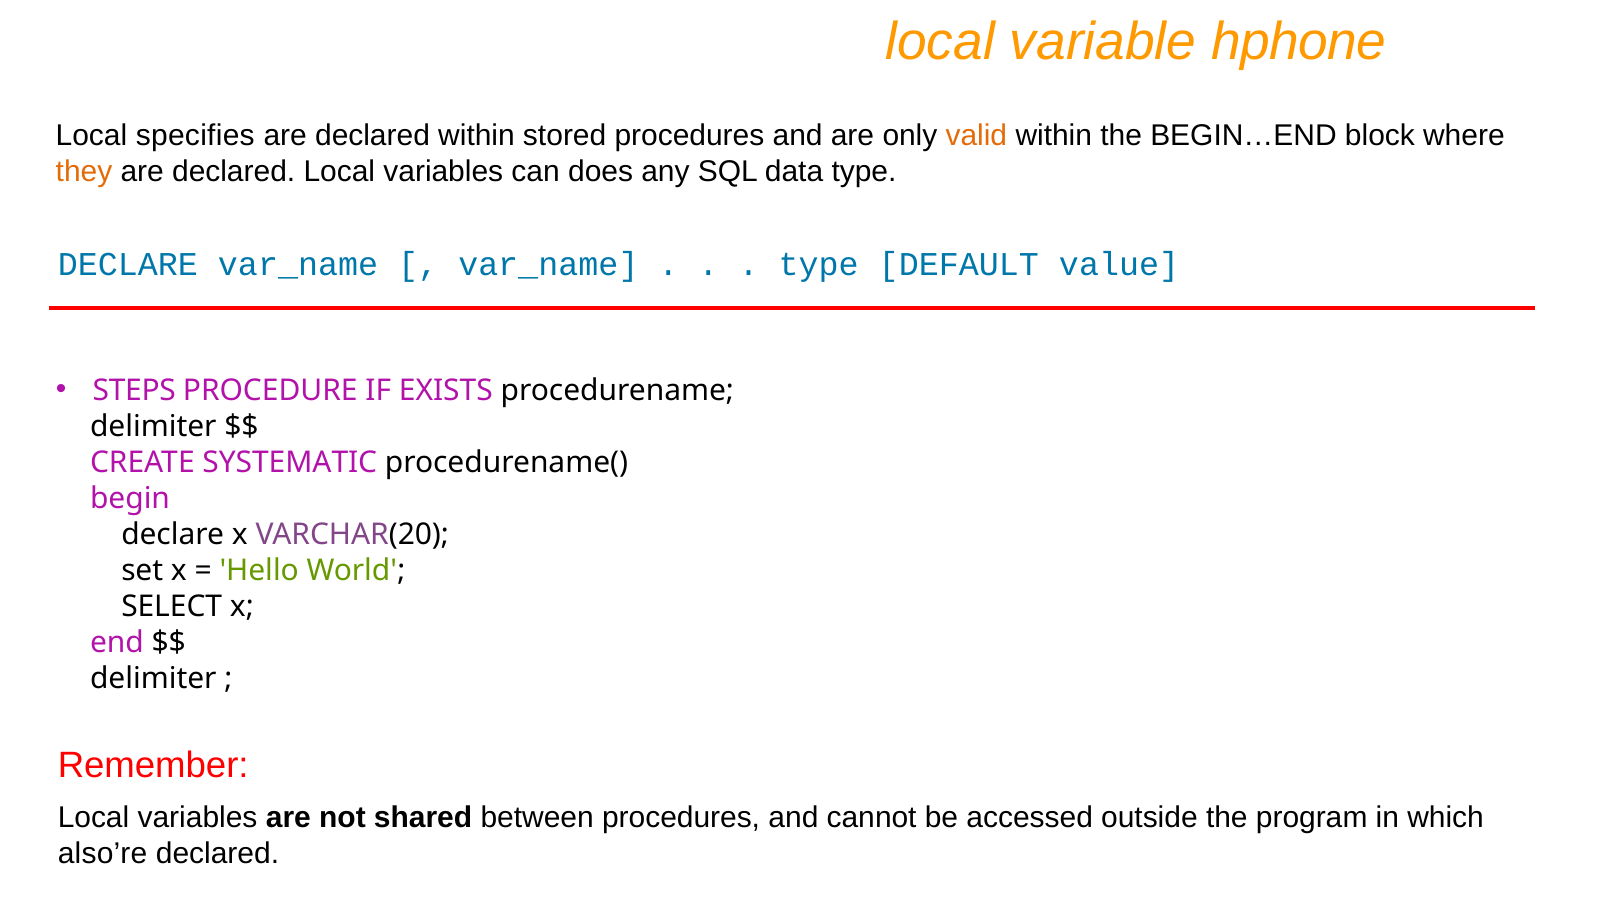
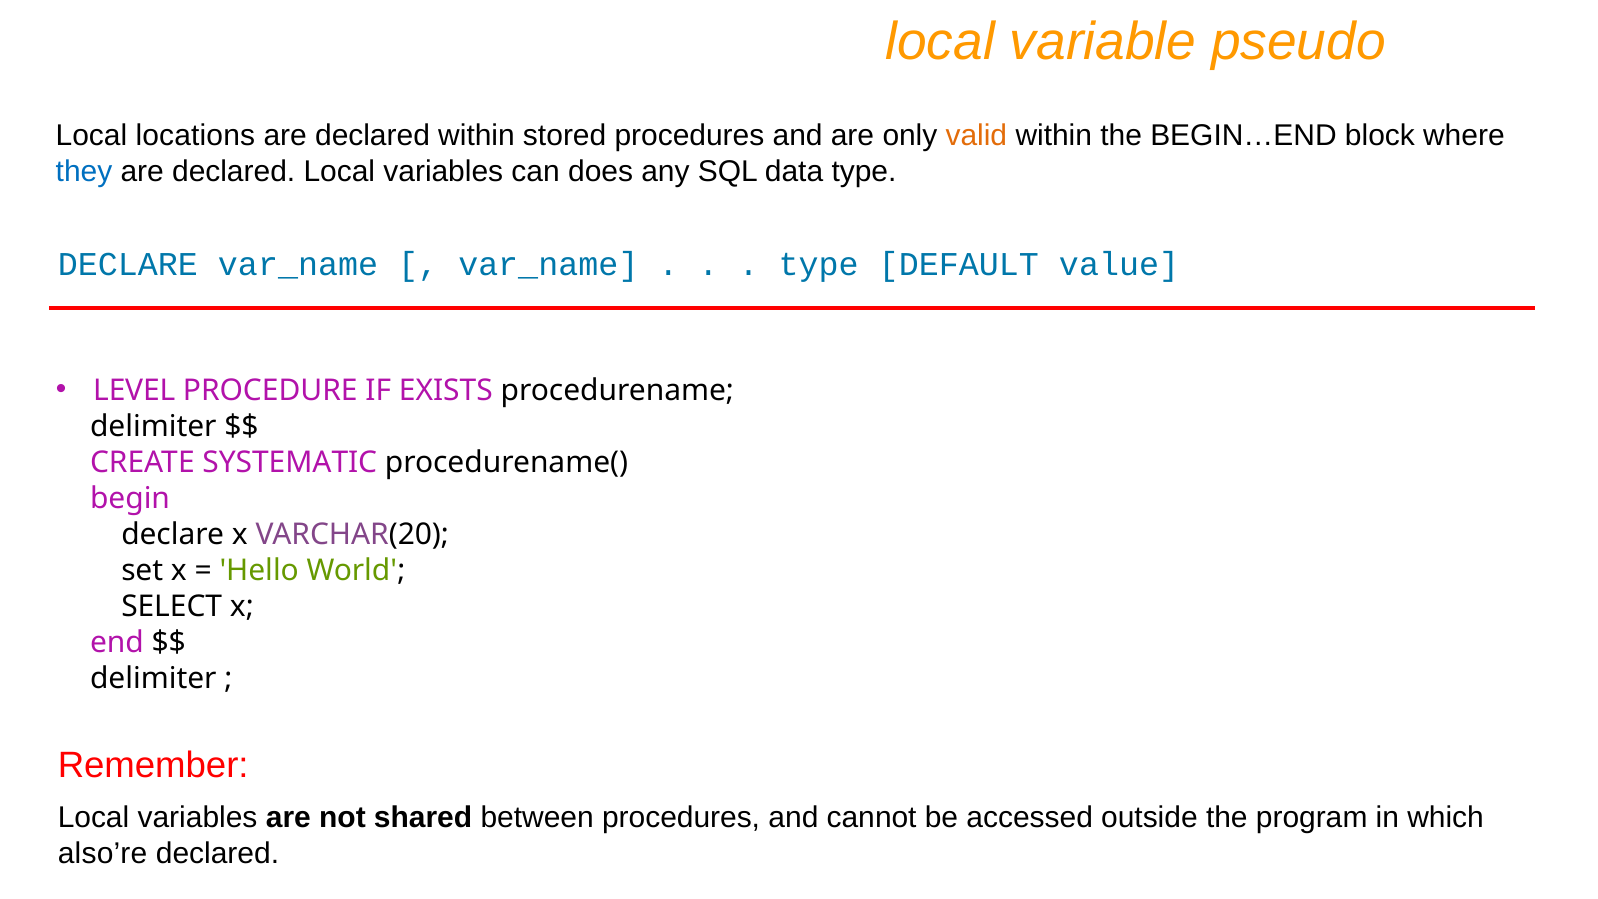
hphone: hphone -> pseudo (1298, 42)
specifies: specifies -> locations (195, 136)
they colour: orange -> blue (84, 172)
STEPS: STEPS -> LEVEL (134, 390)
